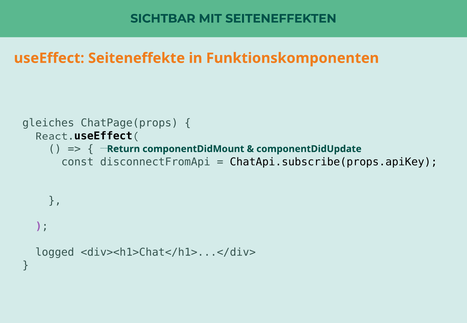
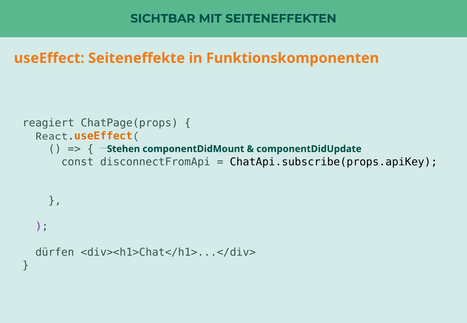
gleiches: gleiches -> reagiert (48, 123)
useEffect colour: black -> orange (103, 136)
Return: Return -> Stehen (124, 149)
logged: logged -> dürfen (55, 253)
